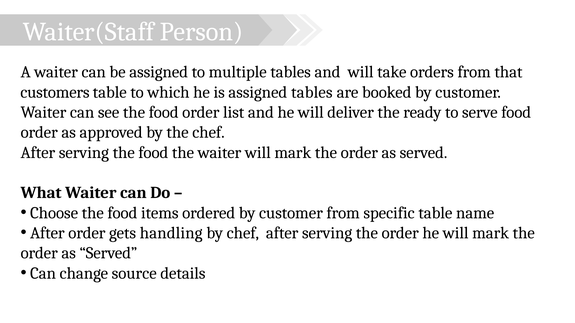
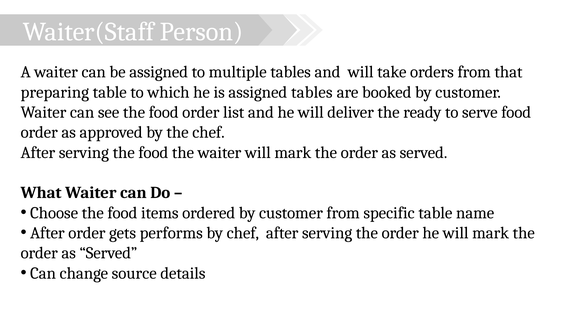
customers: customers -> preparing (55, 92)
handling: handling -> performs (171, 233)
